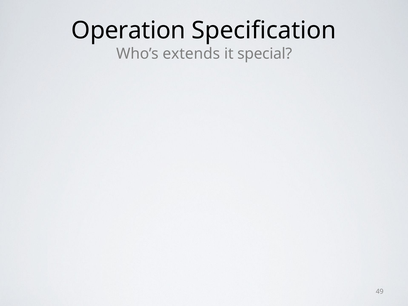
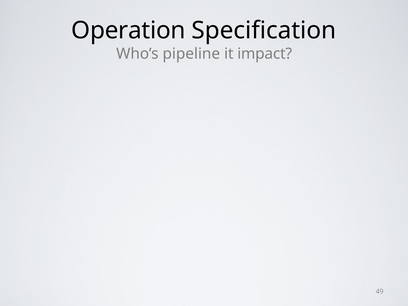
extends: extends -> pipeline (191, 54)
special: special -> impact (265, 54)
